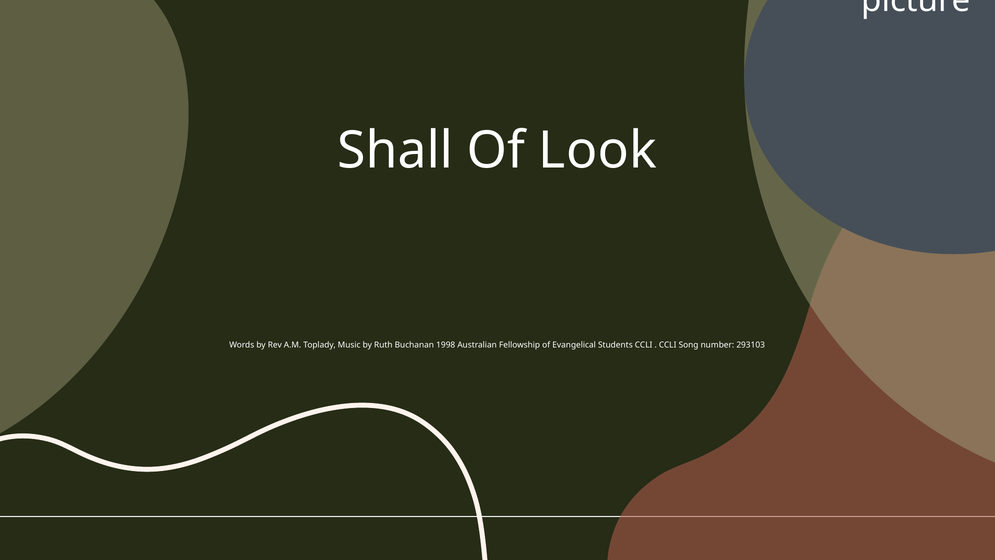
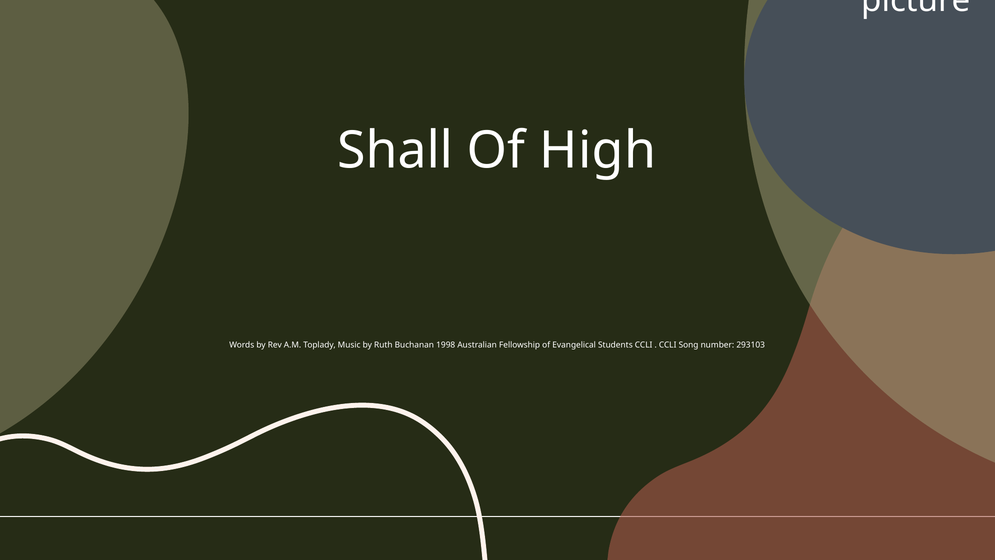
Look: Look -> High (598, 150)
